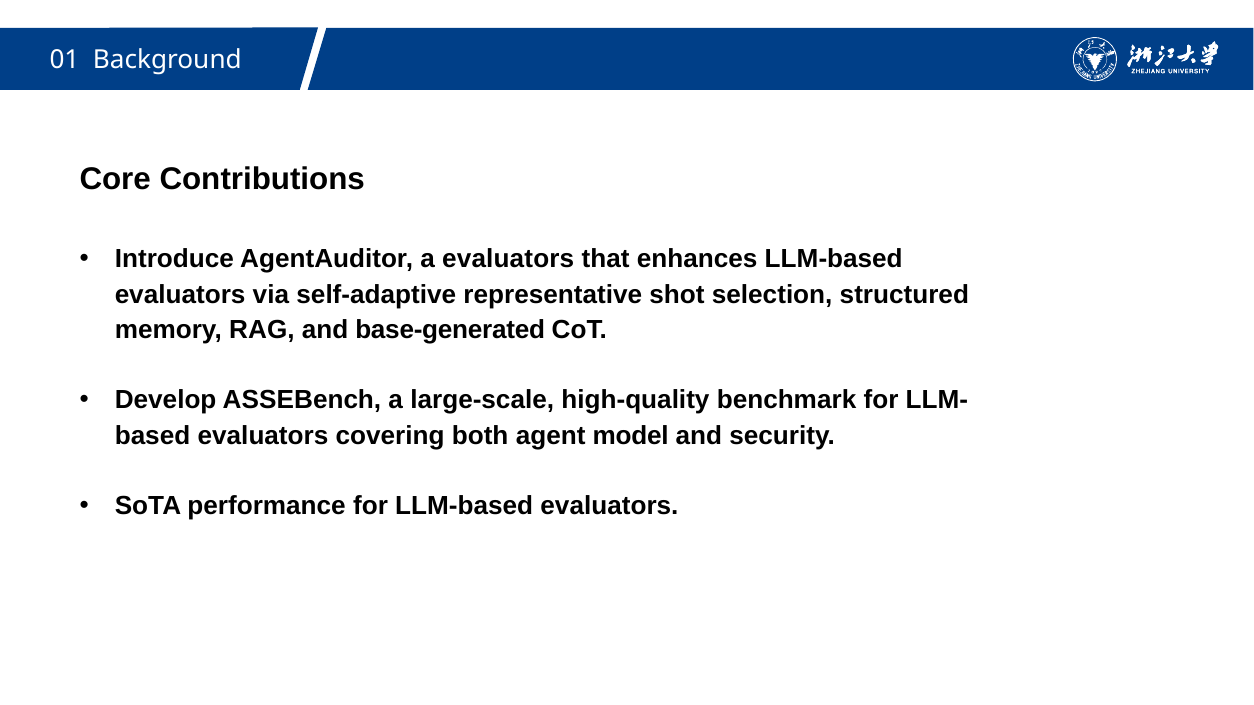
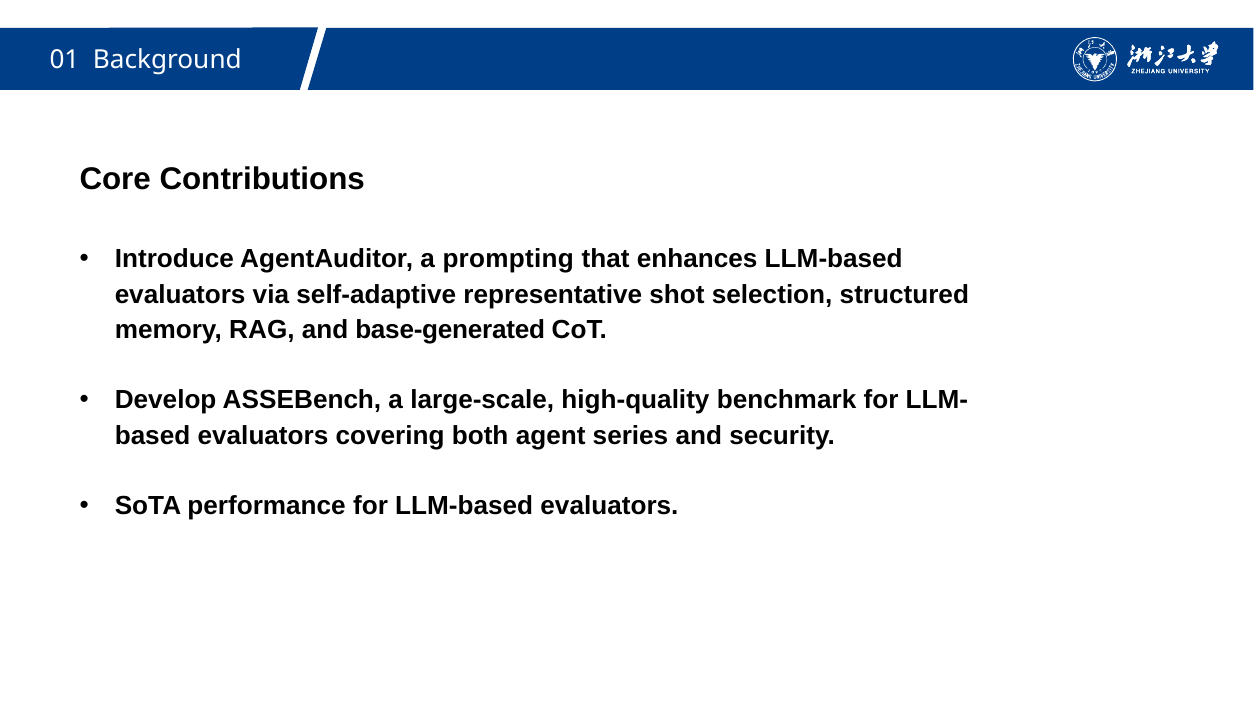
a evaluators: evaluators -> prompting (508, 259)
model: model -> series (630, 436)
